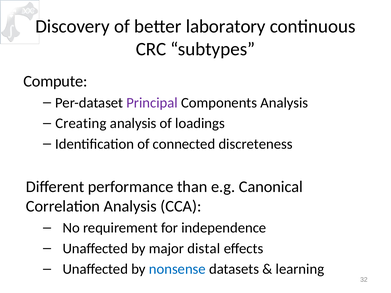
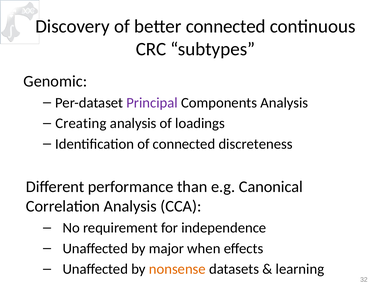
better laboratory: laboratory -> connected (226, 26)
Compute: Compute -> Genomic (55, 81)
distal: distal -> when (204, 249)
nonsense colour: blue -> orange (177, 269)
